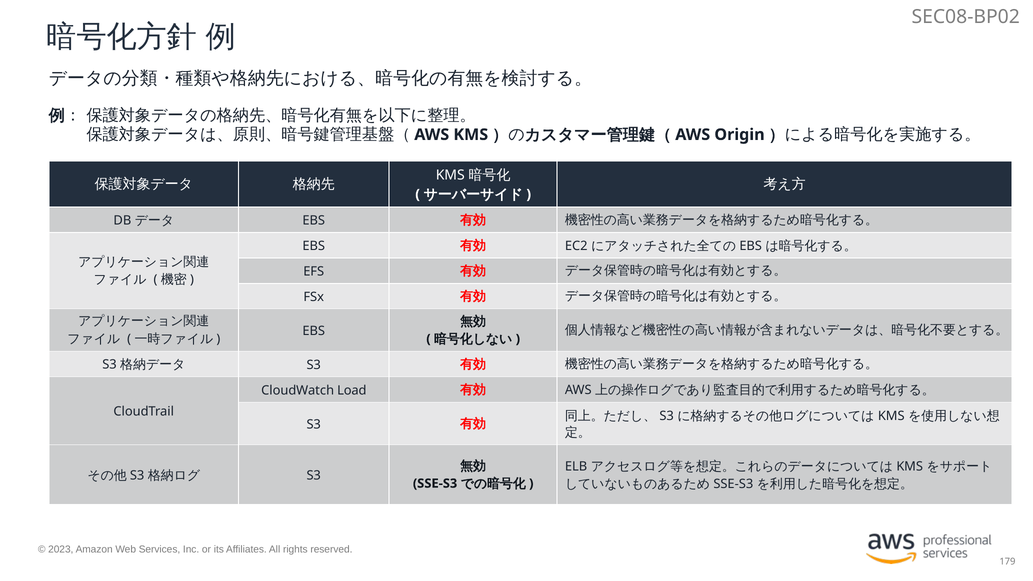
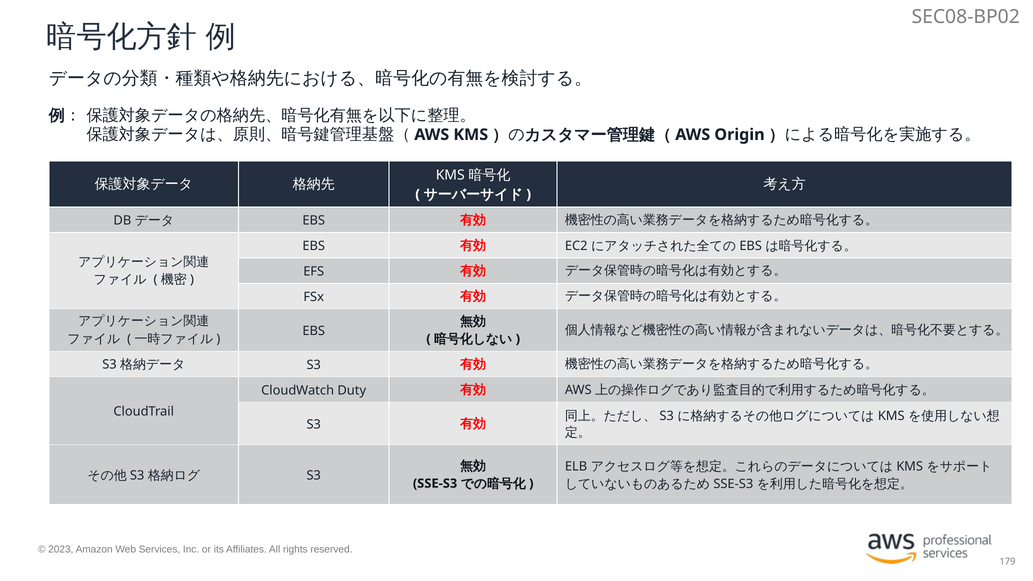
Load: Load -> Duty (352, 390)
